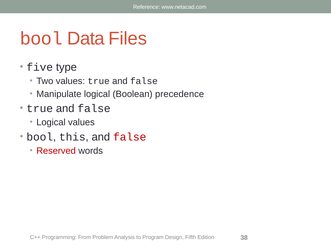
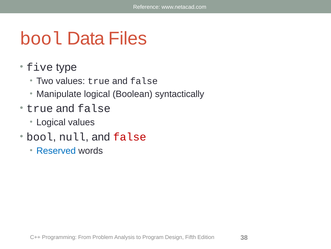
precedence: precedence -> syntactically (180, 94)
this: this -> null (72, 136)
Reserved colour: red -> blue (56, 150)
